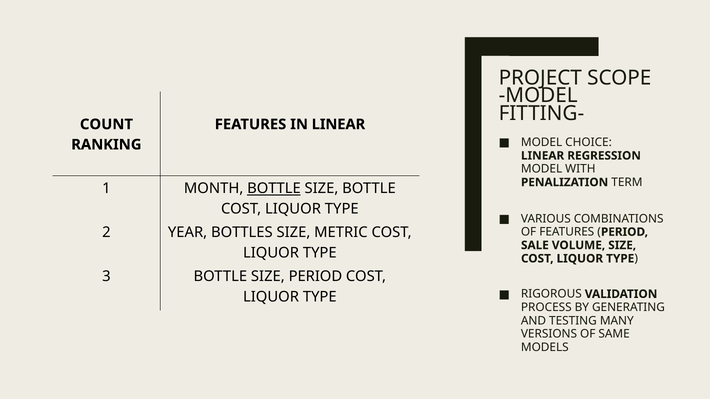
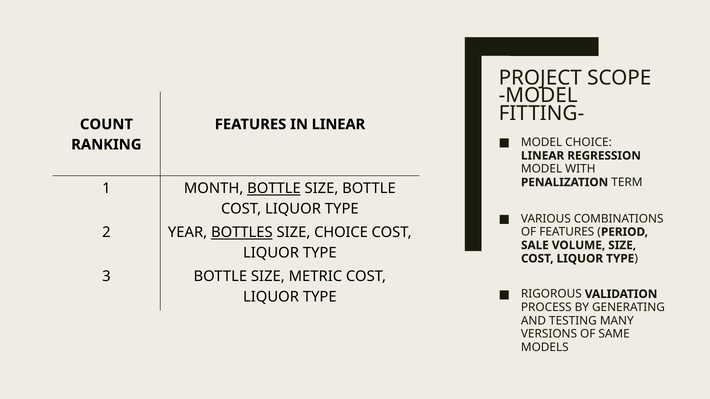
BOTTLES underline: none -> present (242, 233)
SIZE METRIC: METRIC -> CHOICE (341, 233)
SIZE PERIOD: PERIOD -> METRIC (315, 277)
